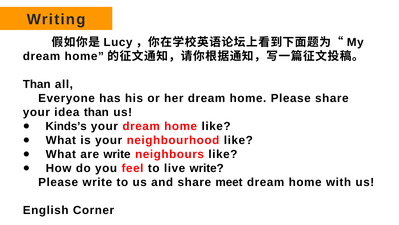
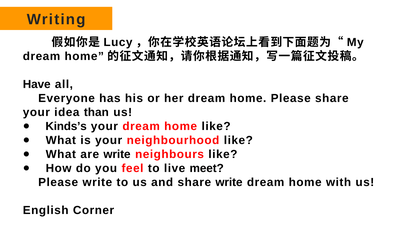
Than: Than -> Have (37, 84)
live write: write -> meet (207, 168)
share meet: meet -> write (229, 182)
